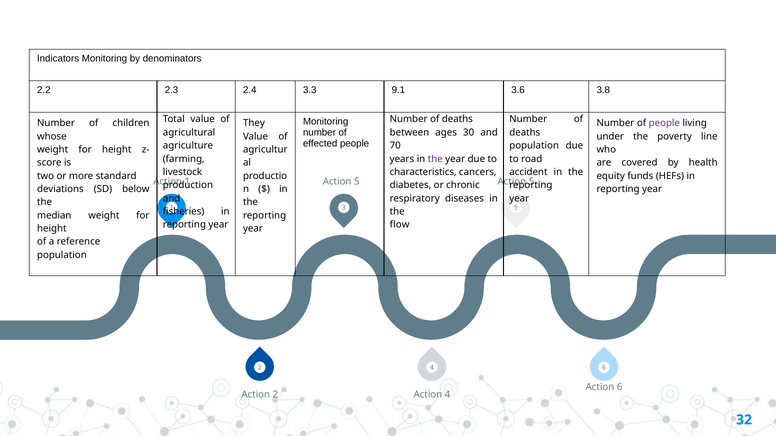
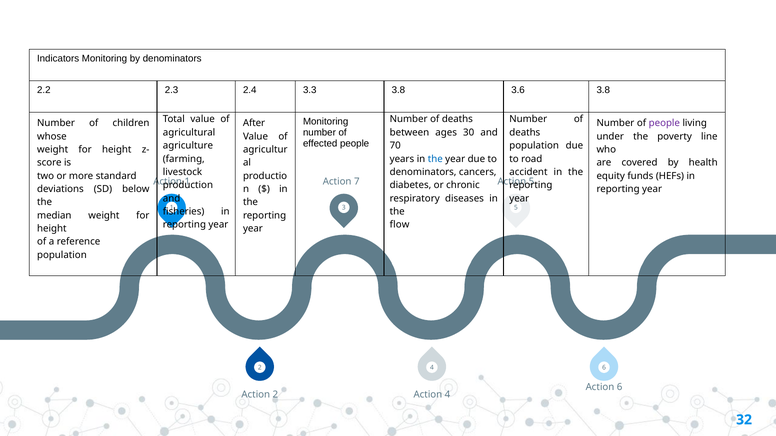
3.3 9.1: 9.1 -> 3.8 (398, 90)
They: They -> After (254, 123)
the colour: purple -> blue (435, 159)
characteristics: characteristics -> denominators (423, 172)
5: 5 -> 7 (357, 182)
